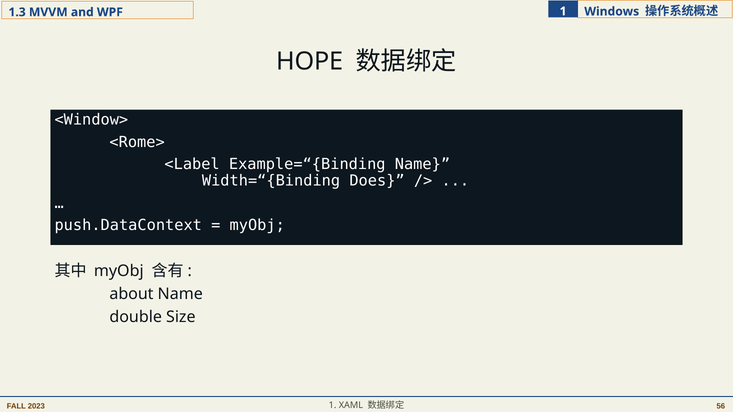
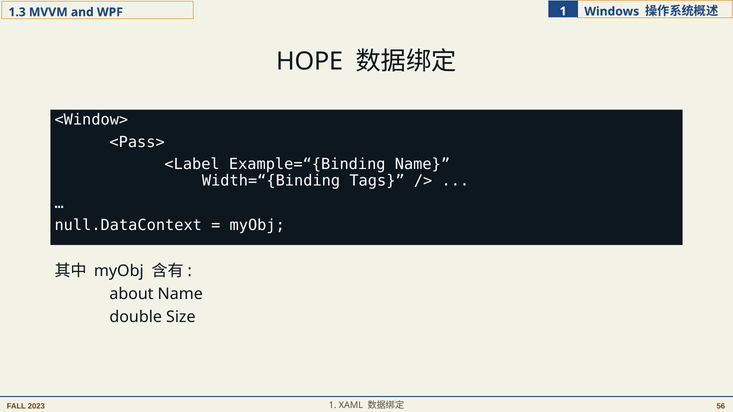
<Rome>: <Rome> -> <Pass> (137, 142)
Does: Does -> Tags (377, 181)
push.DataContext: push.DataContext -> null.DataContext (128, 225)
